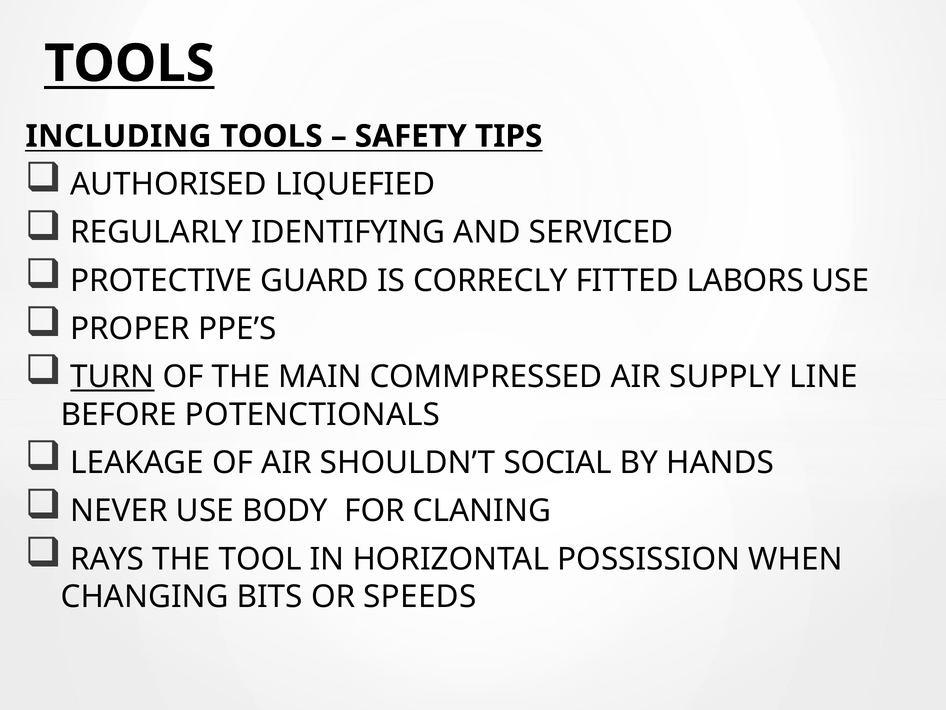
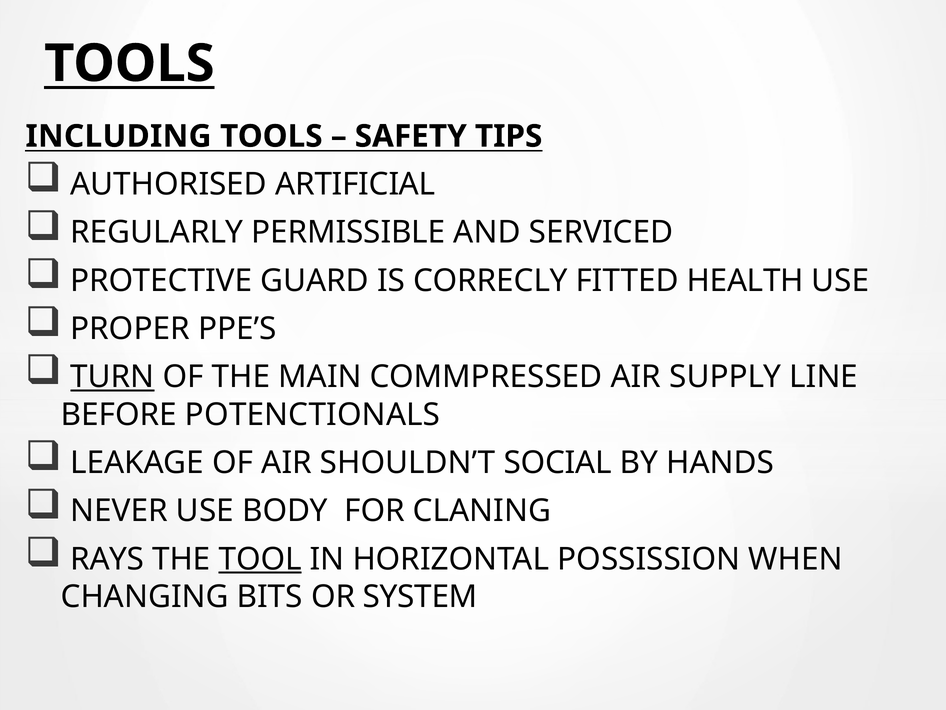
LIQUEFIED: LIQUEFIED -> ARTIFICIAL (355, 184)
IDENTIFYING: IDENTIFYING -> PERMISSIBLE (348, 232)
LABORS: LABORS -> HEALTH (745, 280)
TOOL underline: none -> present (260, 559)
SPEEDS: SPEEDS -> SYSTEM (420, 597)
